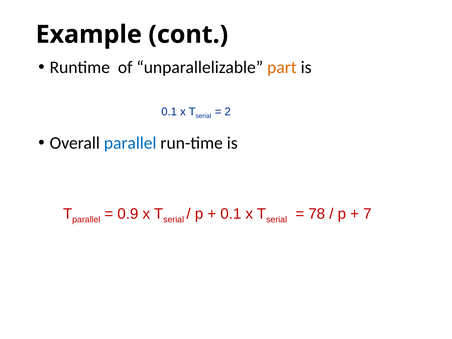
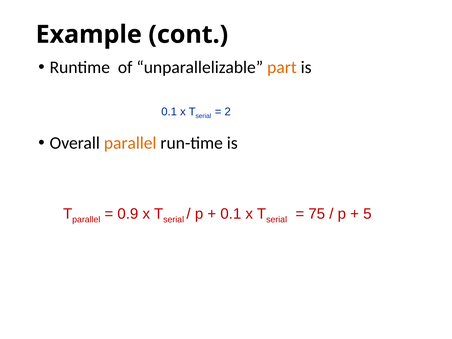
parallel colour: blue -> orange (130, 143)
78: 78 -> 75 (317, 214)
7: 7 -> 5 (367, 214)
